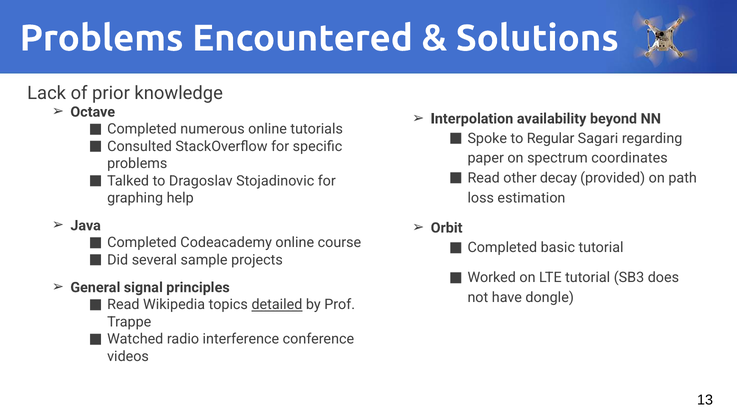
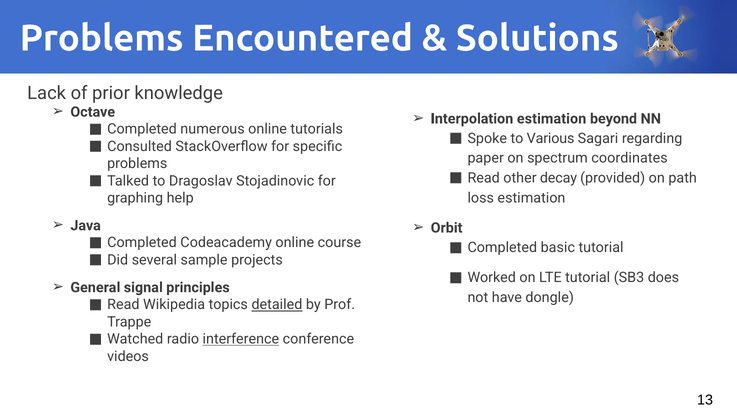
Interpolation availability: availability -> estimation (552, 119)
Regular: Regular -> Various (551, 138)
interference underline: none -> present (241, 339)
